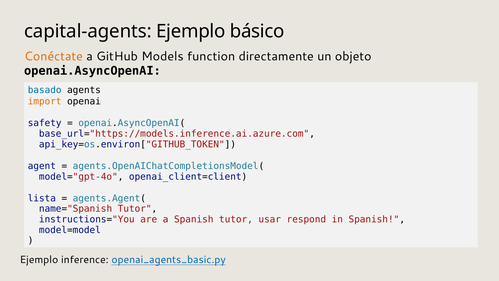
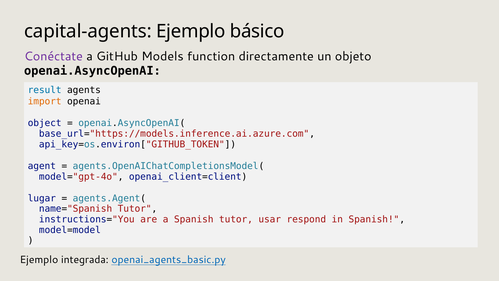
Conéctate colour: orange -> purple (53, 56)
basado: basado -> result (45, 90)
safety: safety -> object (45, 123)
lista: lista -> lugar (42, 198)
inference: inference -> integrada (85, 259)
